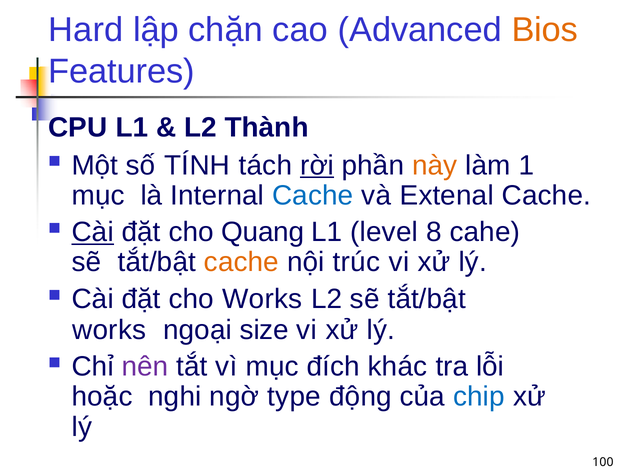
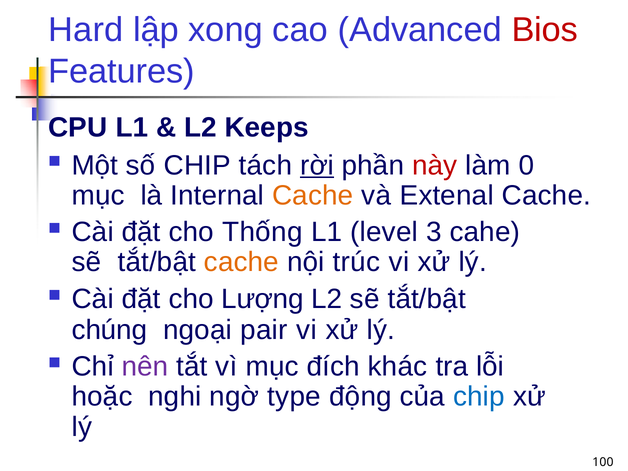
chặn: chặn -> xong (226, 30)
Bios colour: orange -> red (545, 30)
Thành: Thành -> Keeps (267, 128)
số TÍNH: TÍNH -> CHIP (197, 165)
này colour: orange -> red (435, 165)
1: 1 -> 0 (527, 165)
Cache colour: blue -> orange (313, 196)
Cài underline: present -> none (93, 232)
Quang: Quang -> Thống (262, 232)
8: 8 -> 3 (434, 232)
cho Works: Works -> Lượng (263, 299)
works: works -> chúng (109, 330)
size: size -> pair (264, 330)
